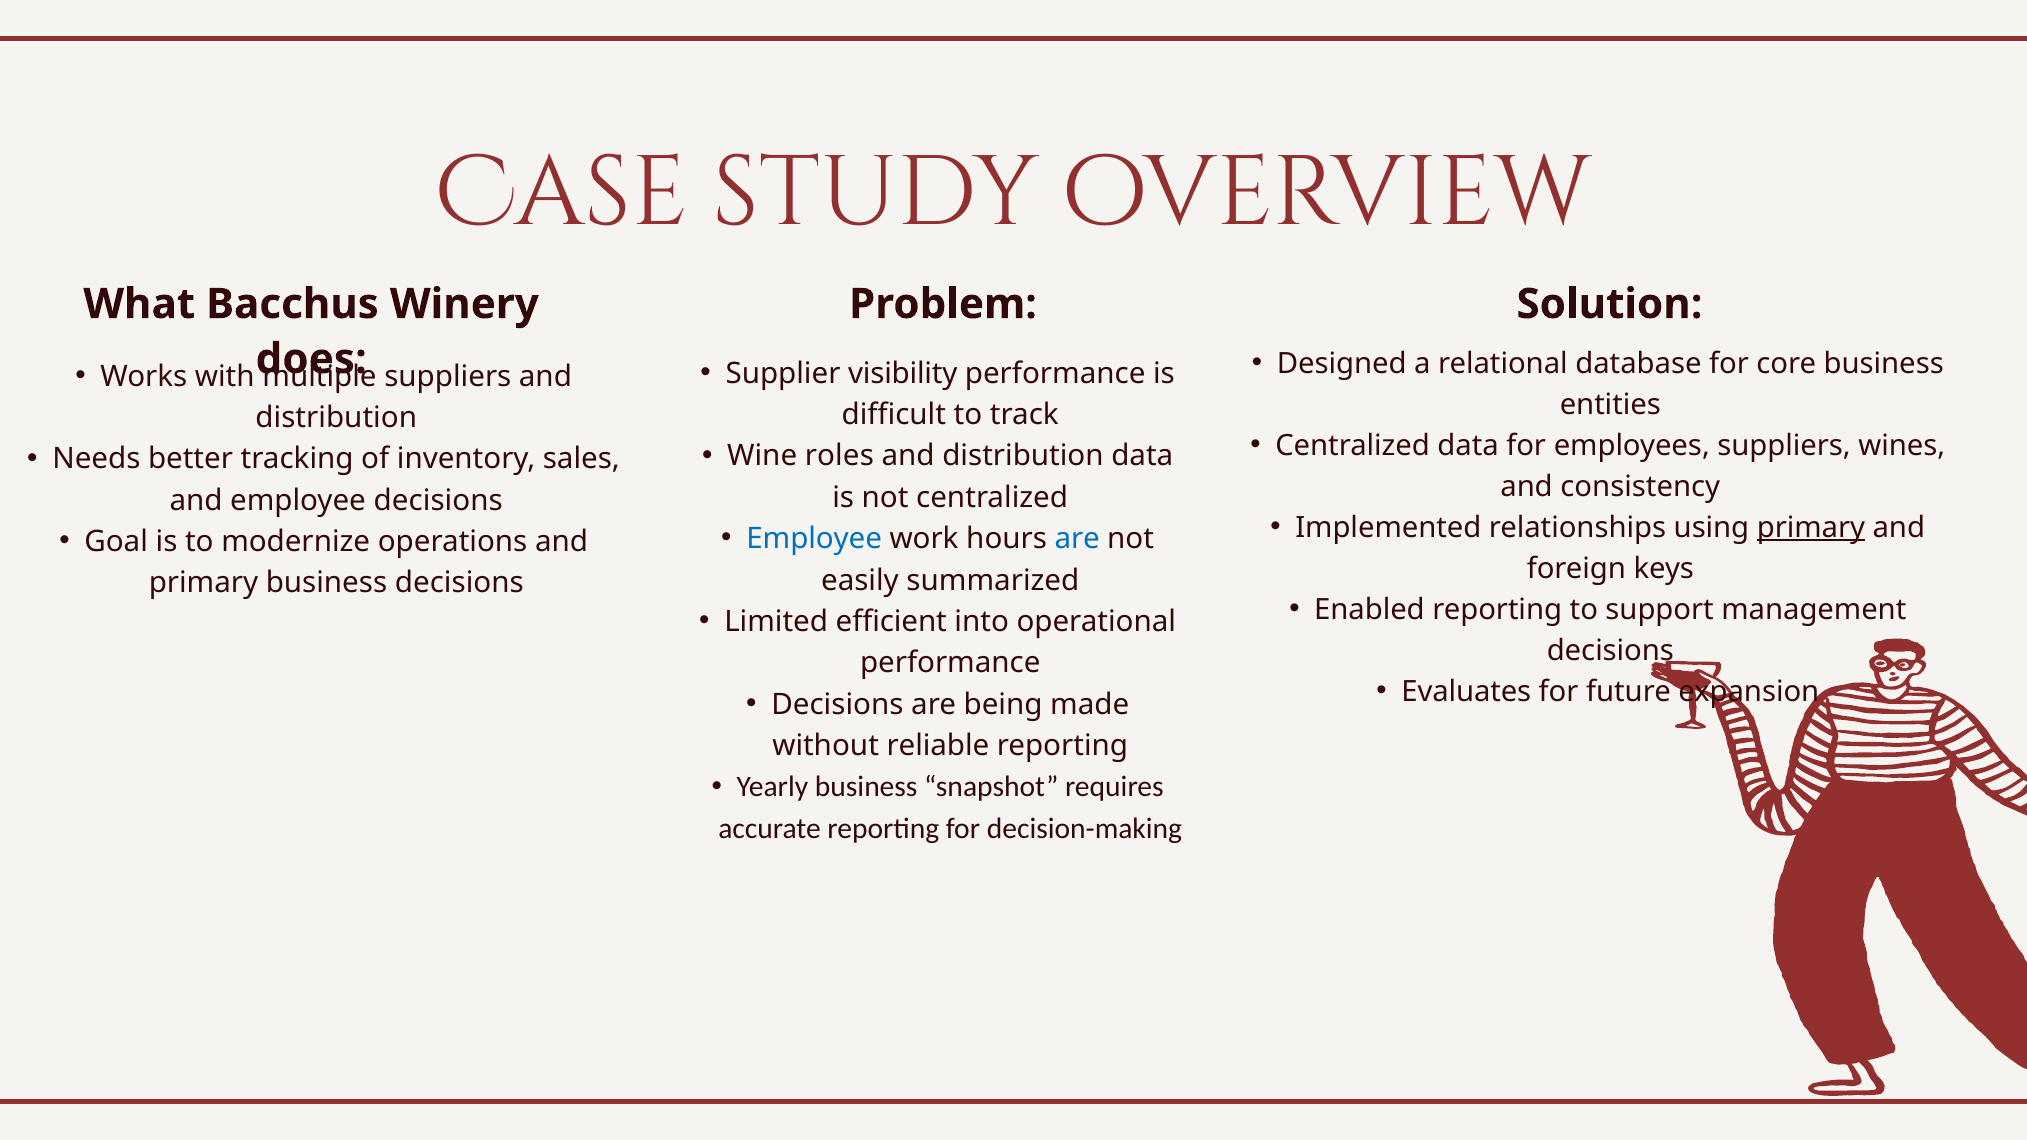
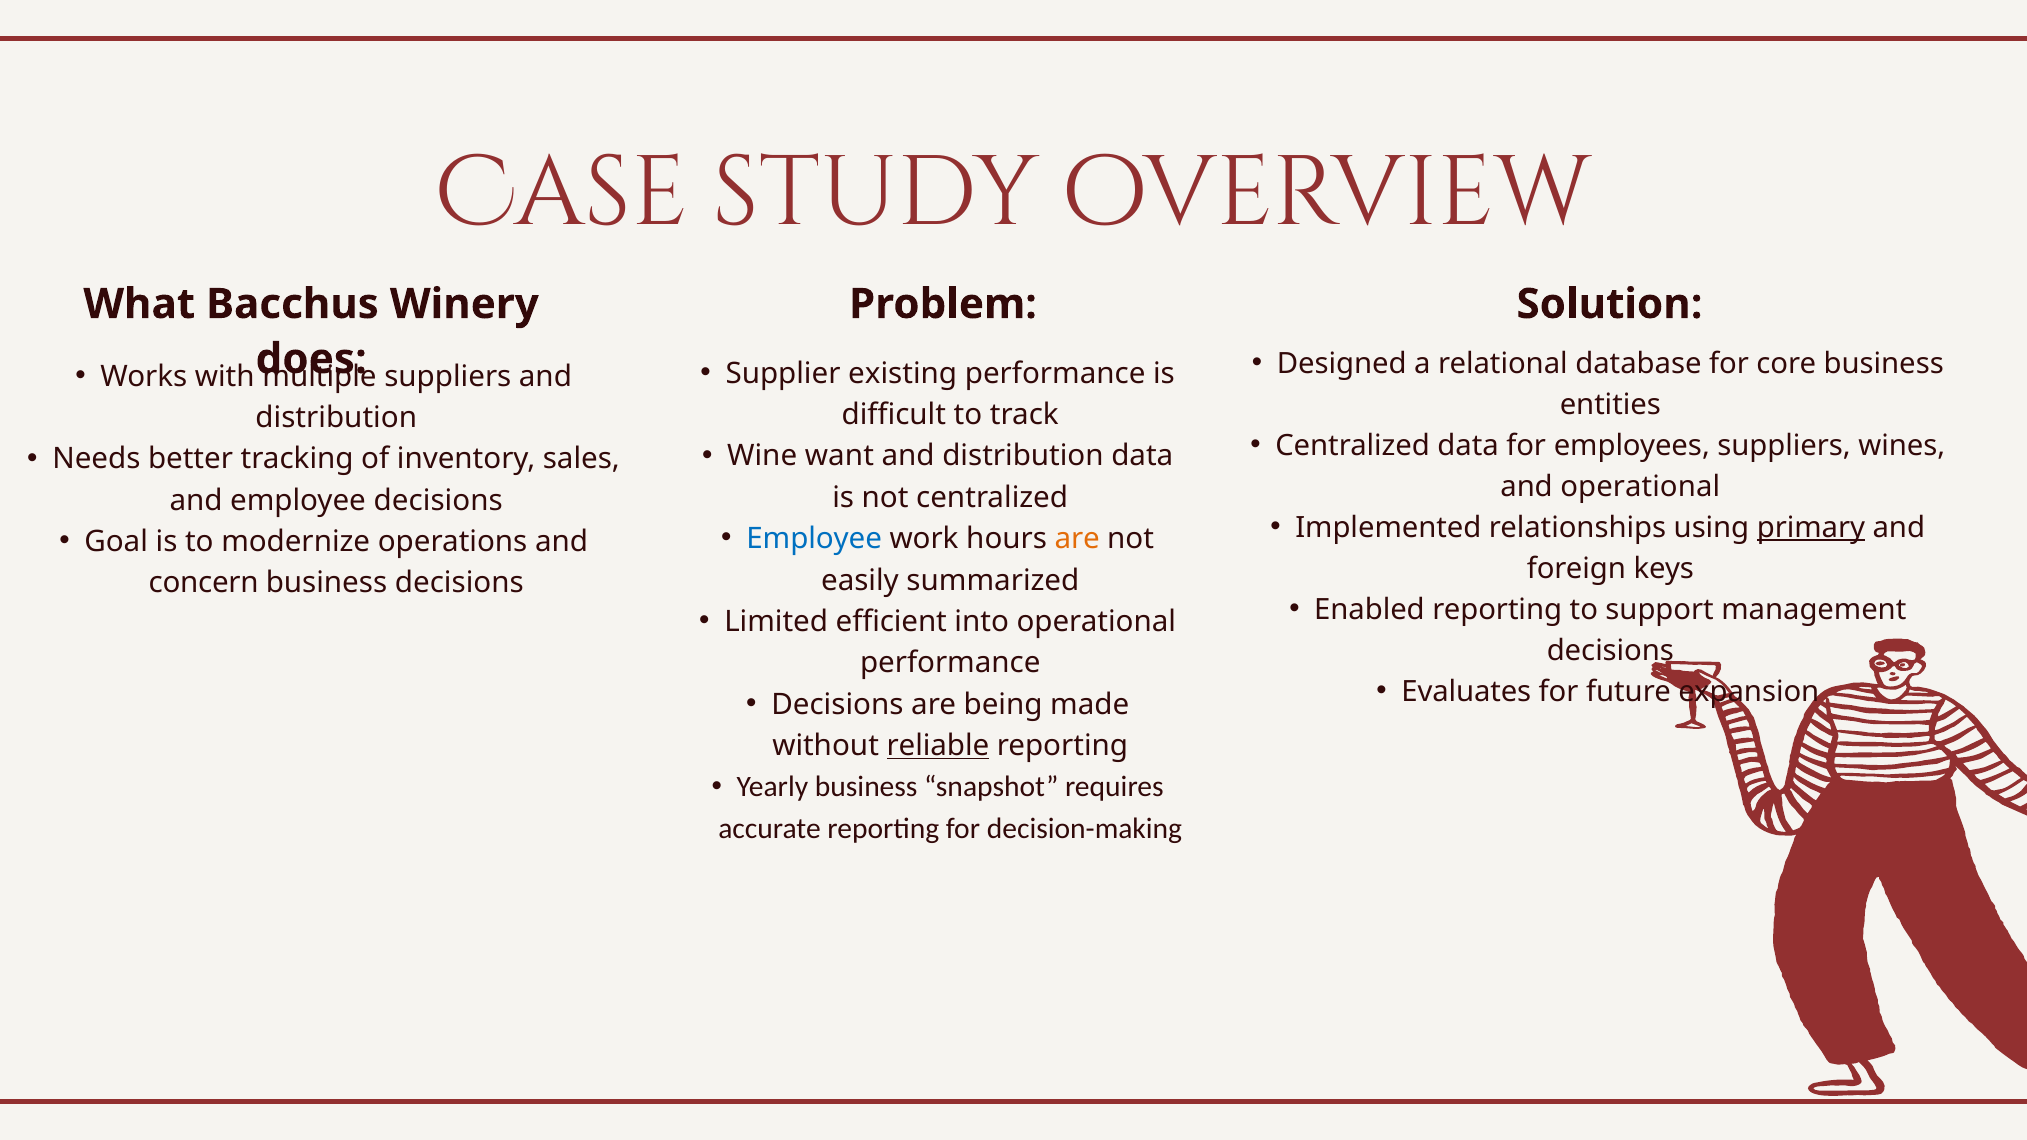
visibility: visibility -> existing (903, 373)
roles: roles -> want (839, 456)
and consistency: consistency -> operational (1640, 487)
are colour: blue -> orange (1077, 539)
primary: primary -> concern (204, 583)
reliable underline: none -> present (938, 746)
